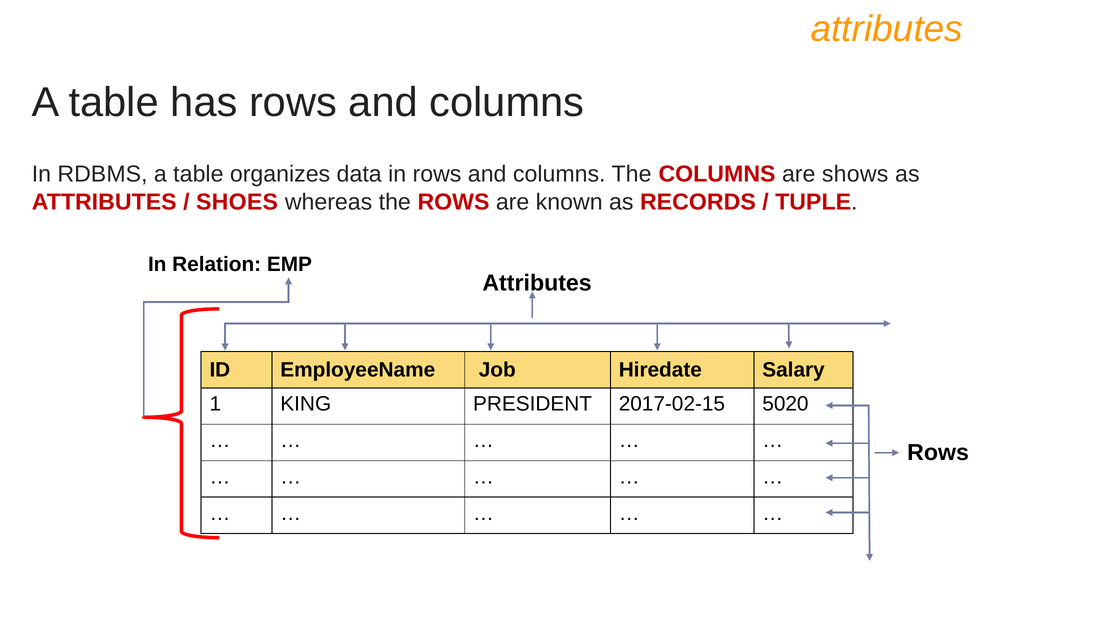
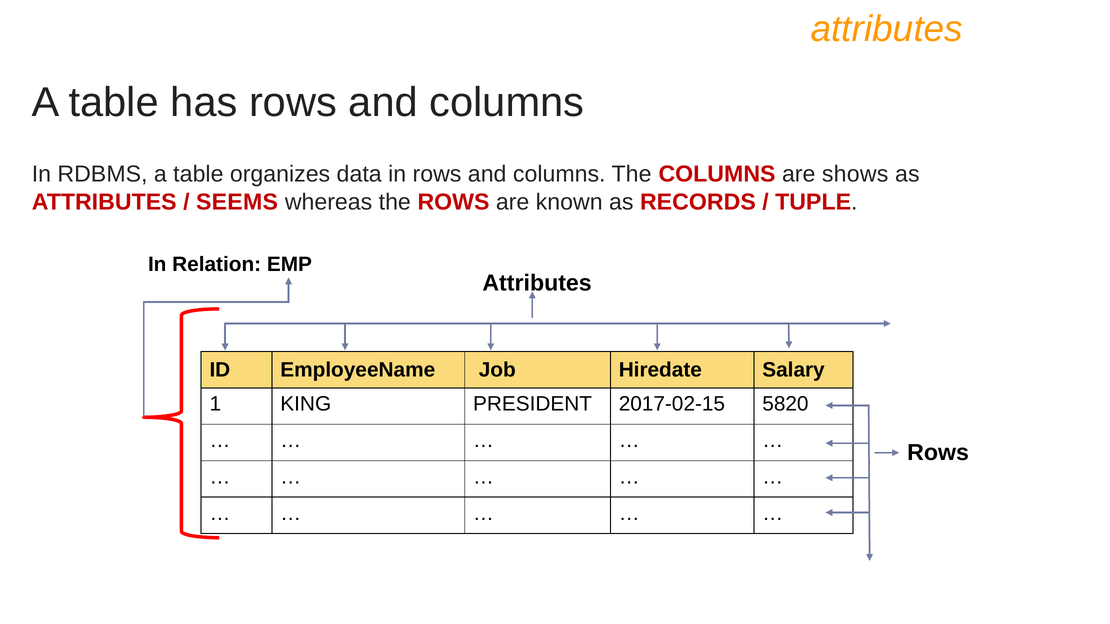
SHOES: SHOES -> SEEMS (237, 202)
5020: 5020 -> 5820 (785, 404)
